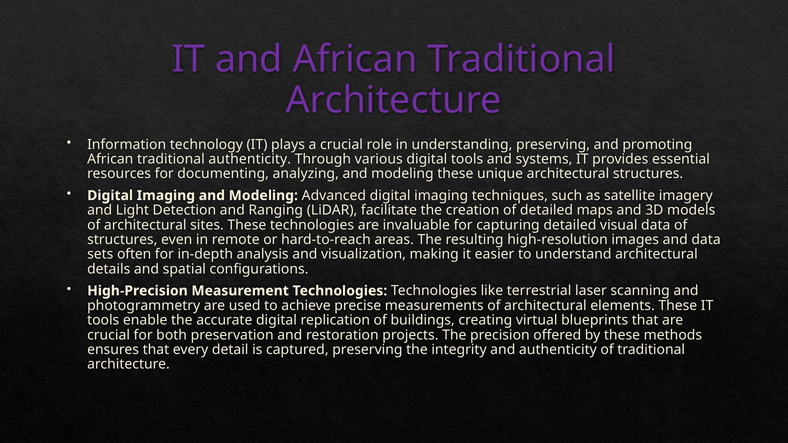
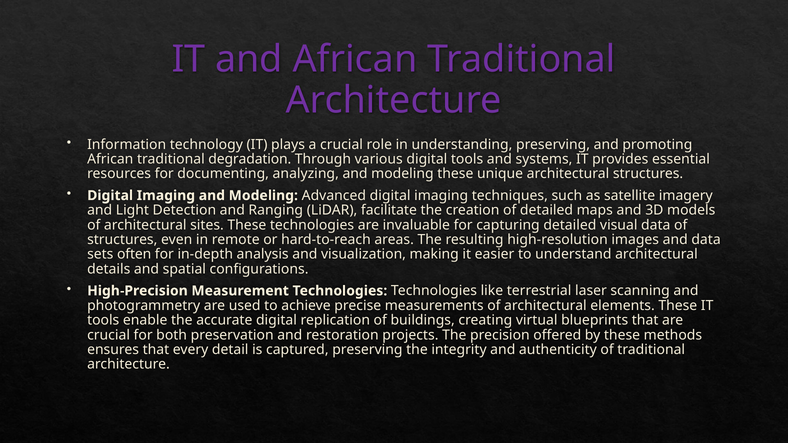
traditional authenticity: authenticity -> degradation (250, 159)
